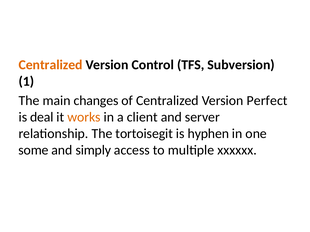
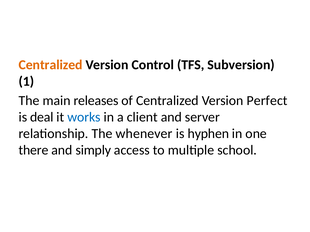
changes: changes -> releases (96, 101)
works colour: orange -> blue (84, 117)
tortoisegit: tortoisegit -> whenever (144, 134)
some: some -> there (33, 150)
xxxxxx: xxxxxx -> school (237, 150)
